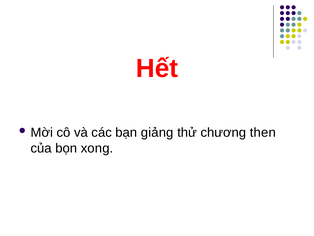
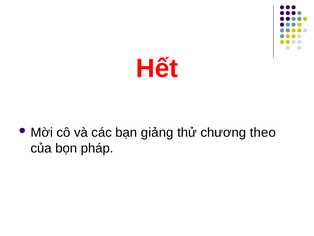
then: then -> theo (263, 132)
xong: xong -> pháp (97, 148)
